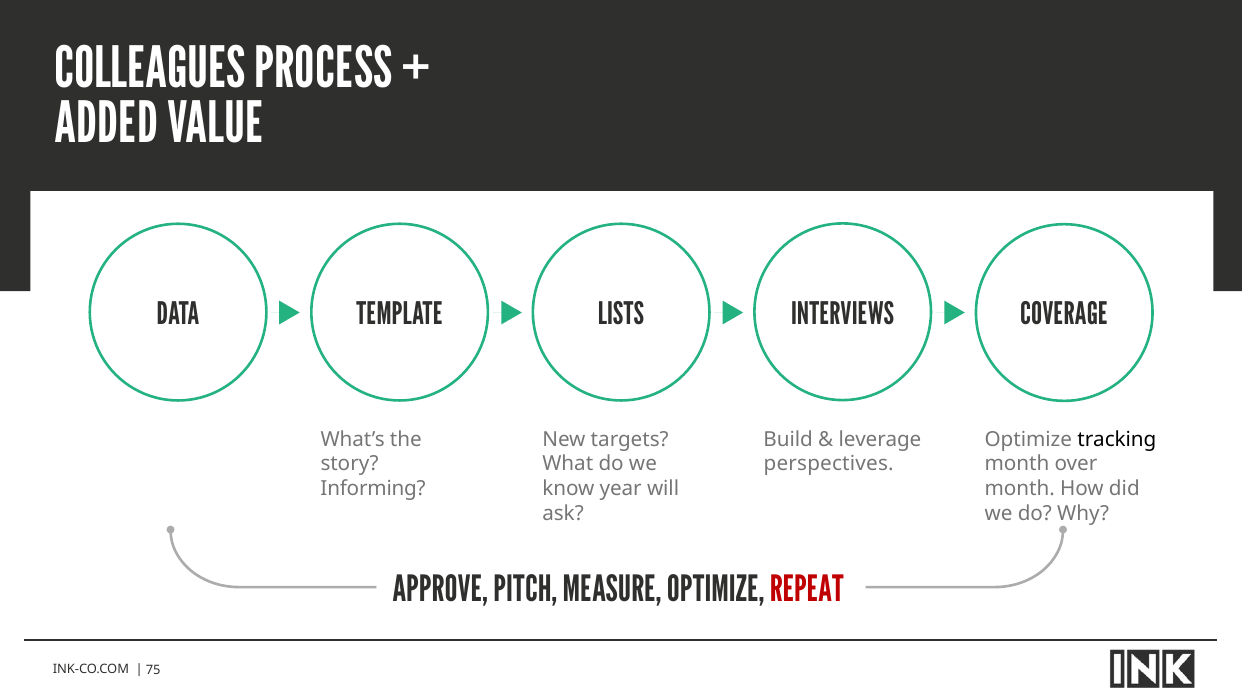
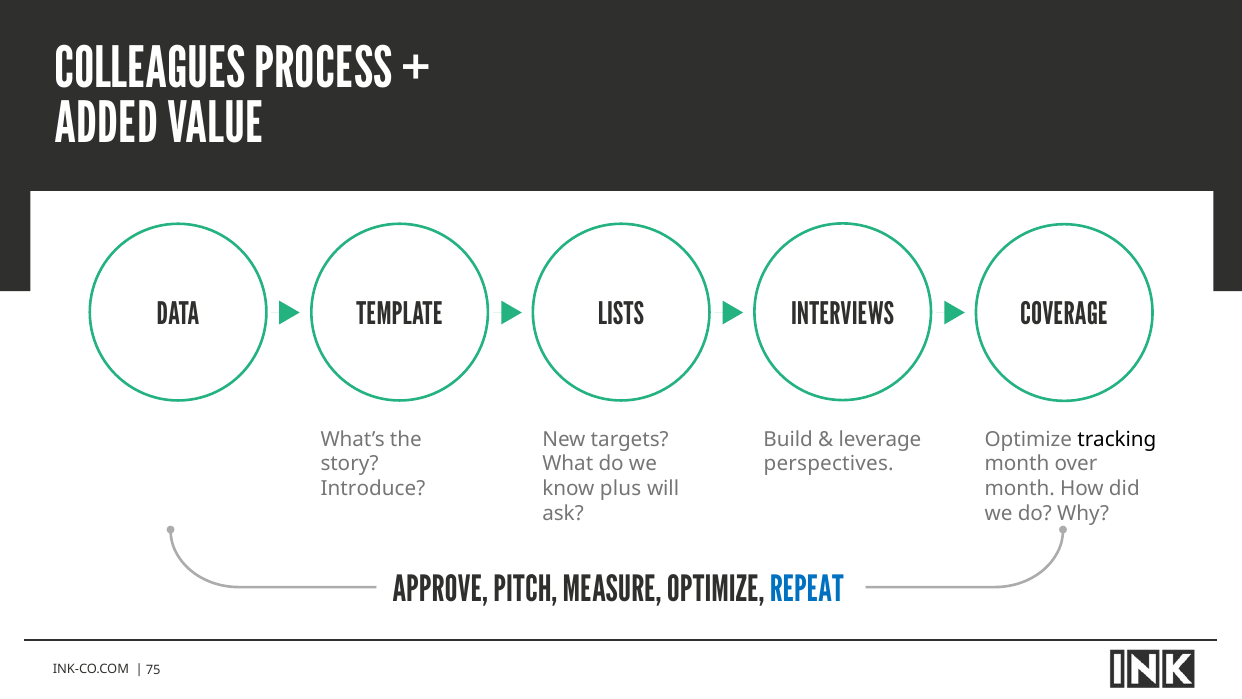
Informing: Informing -> Introduce (373, 489)
year: year -> plus (621, 489)
REPEAT colour: red -> blue (807, 589)
